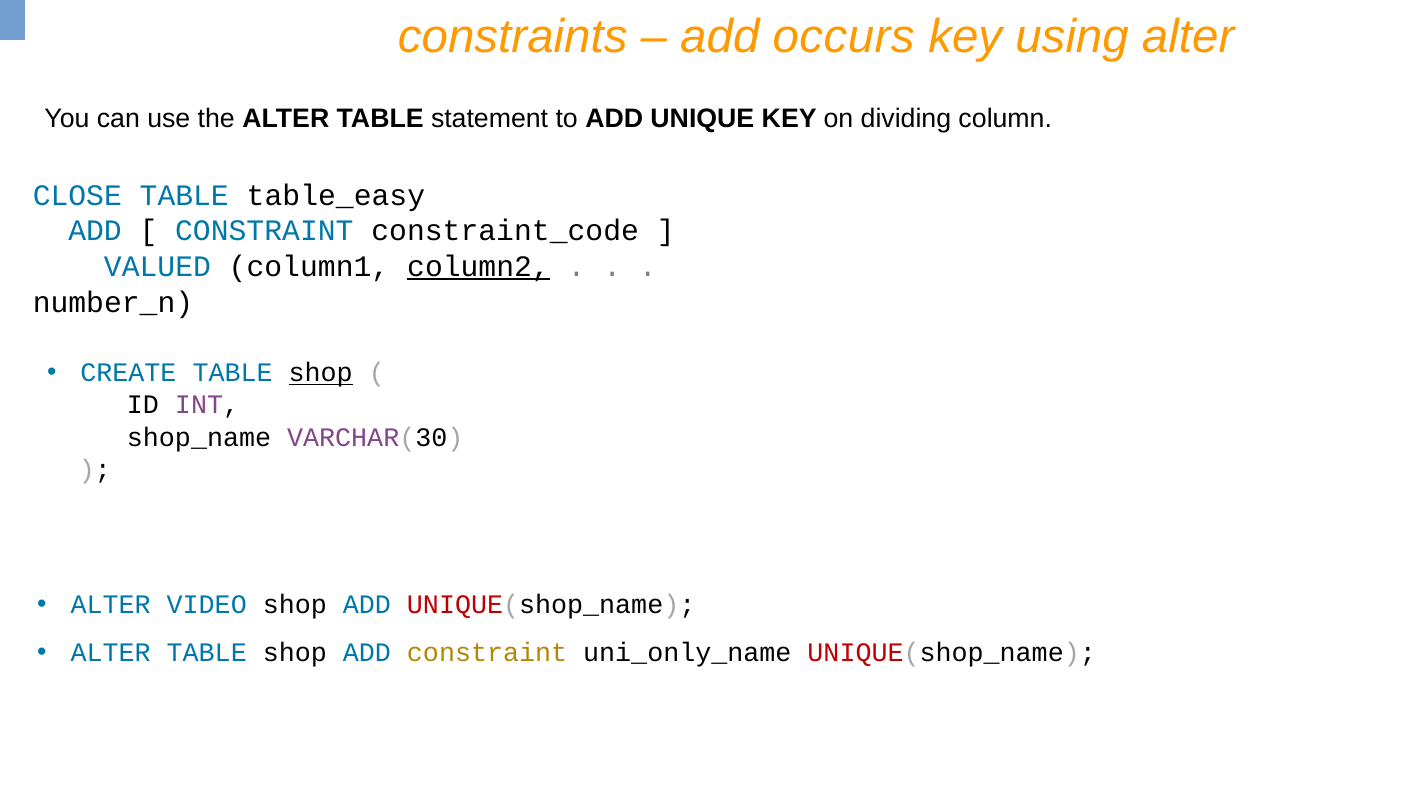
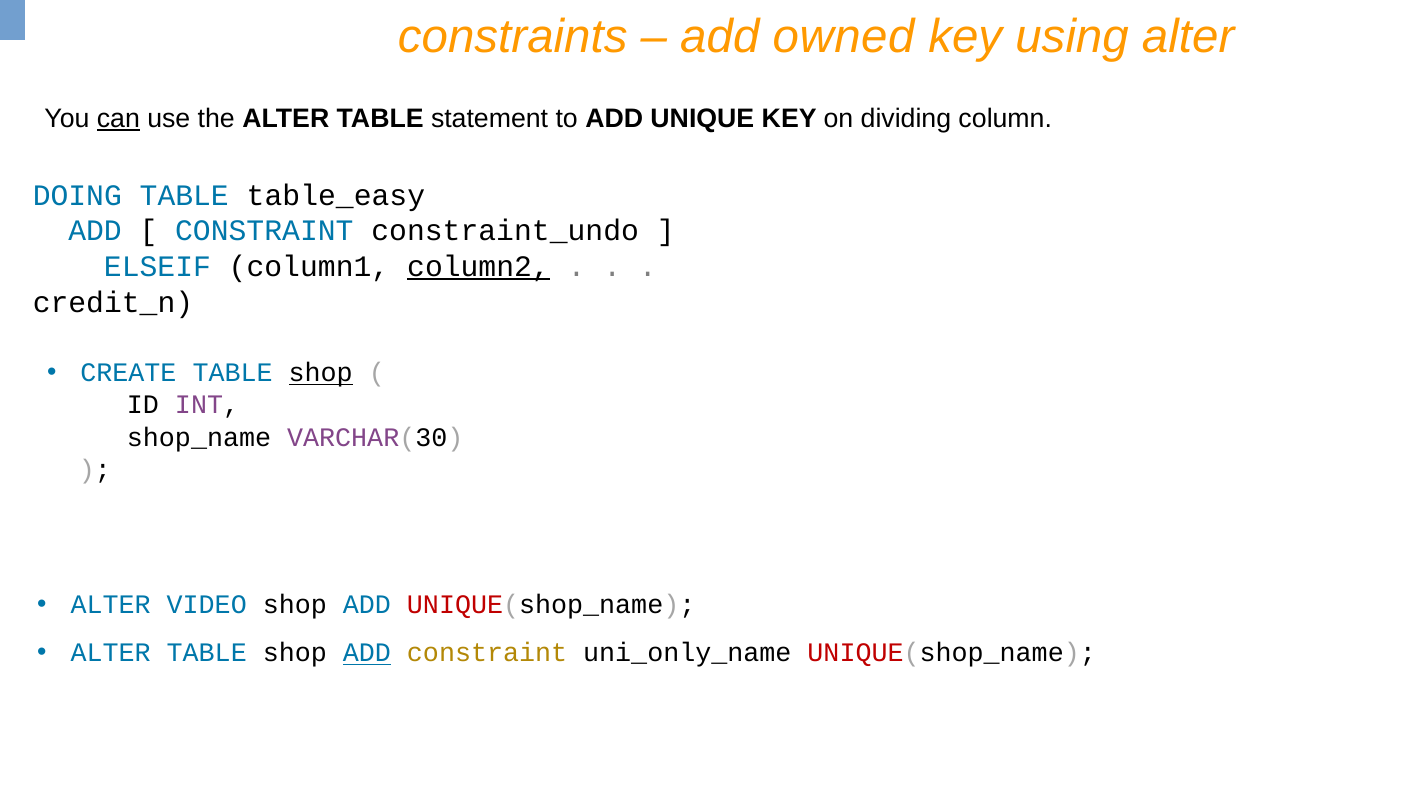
occurs: occurs -> owned (844, 37)
can underline: none -> present (118, 119)
CLOSE: CLOSE -> DOING (77, 195)
constraint_code: constraint_code -> constraint_undo (505, 231)
VALUED: VALUED -> ELSEIF (157, 267)
number_n: number_n -> credit_n (113, 302)
ADD underline: none -> present (367, 653)
